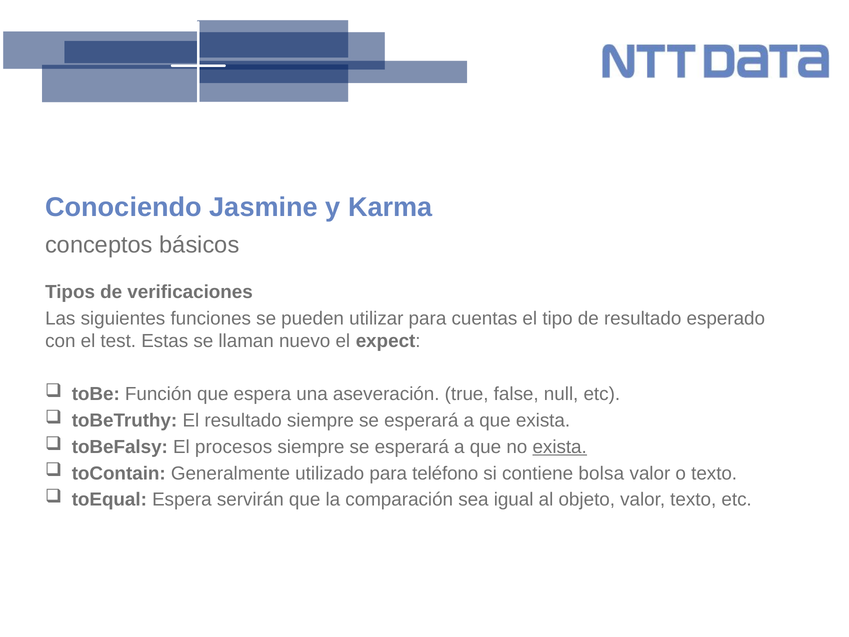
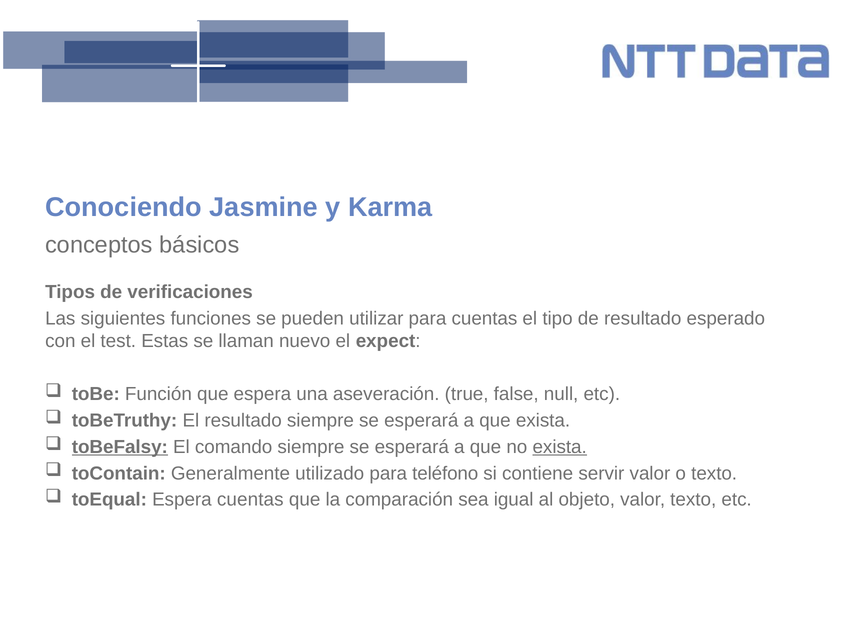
toBeFalsy underline: none -> present (120, 447)
procesos: procesos -> comando (234, 447)
bolsa: bolsa -> servir (601, 473)
Espera servirán: servirán -> cuentas (250, 500)
